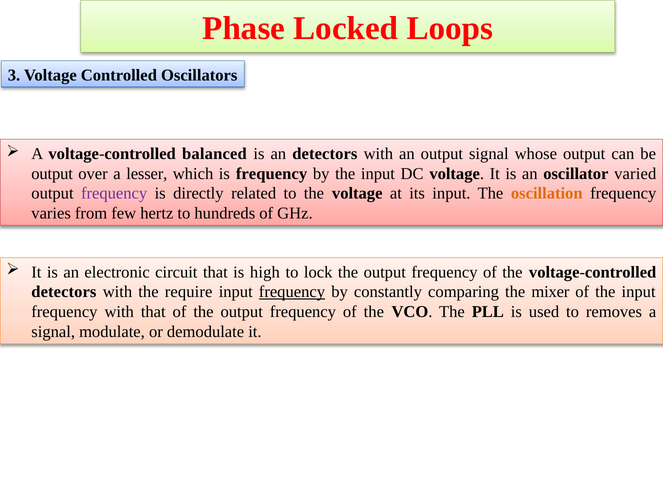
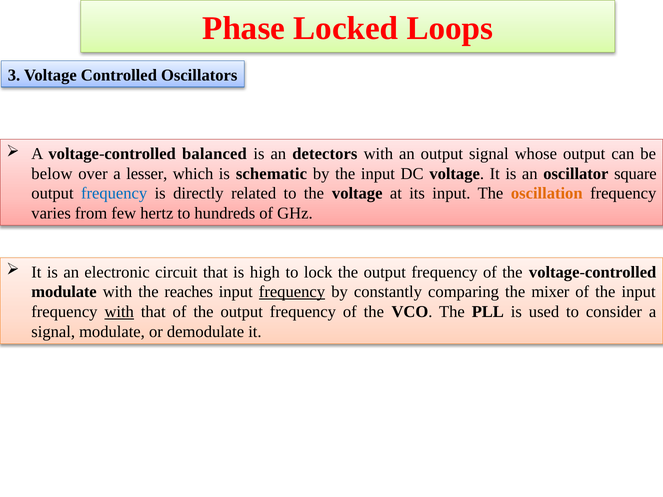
output: output -> below (52, 174)
is frequency: frequency -> schematic (271, 174)
varied: varied -> square (635, 174)
frequency colour: purple -> blue (114, 194)
detectors: detectors -> modulate (64, 292)
require: require -> reaches (189, 292)
with underline: none -> present (119, 312)
removes: removes -> consider (614, 312)
